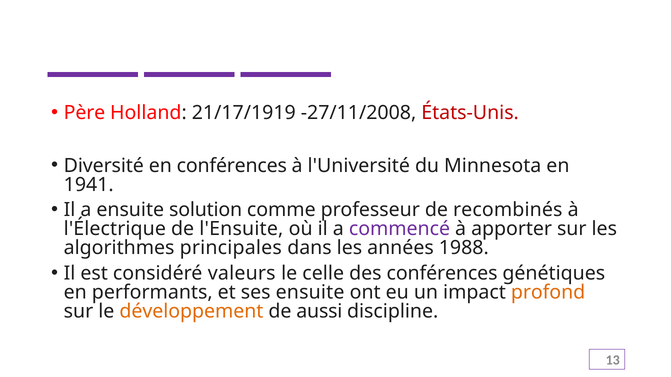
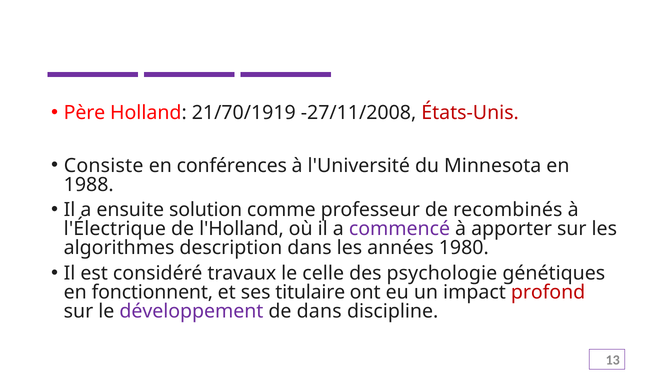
21/17/1919: 21/17/1919 -> 21/70/1919 (244, 113)
Diversité: Diversité -> Consiste (104, 166)
1941: 1941 -> 1988 (89, 185)
l'Ensuite: l'Ensuite -> l'Holland (242, 229)
principales: principales -> description (231, 248)
1988: 1988 -> 1980 (464, 248)
valeurs: valeurs -> travaux (242, 274)
des conférences: conférences -> psychologie (442, 274)
performants: performants -> fonctionnent (152, 293)
ses ensuite: ensuite -> titulaire (310, 293)
profond colour: orange -> red (548, 293)
développement colour: orange -> purple (191, 312)
de aussi: aussi -> dans (319, 312)
